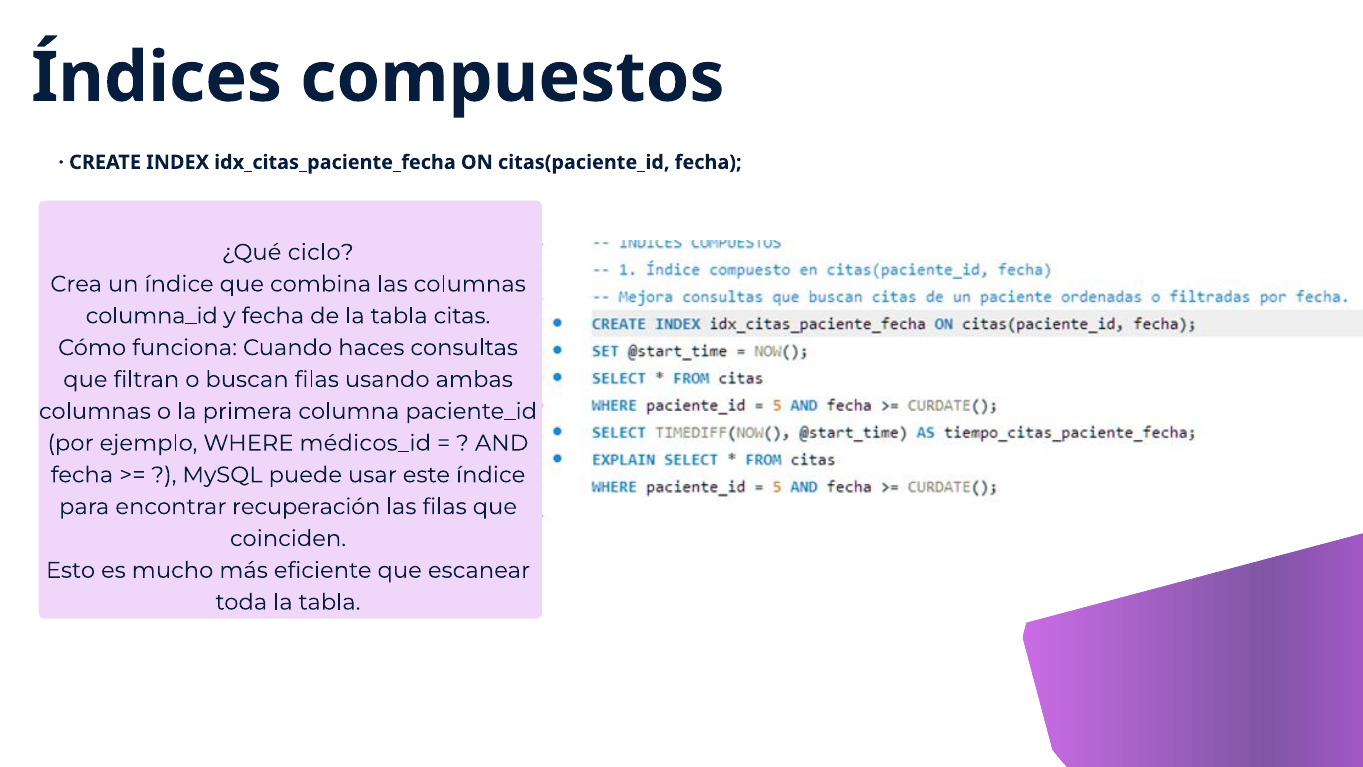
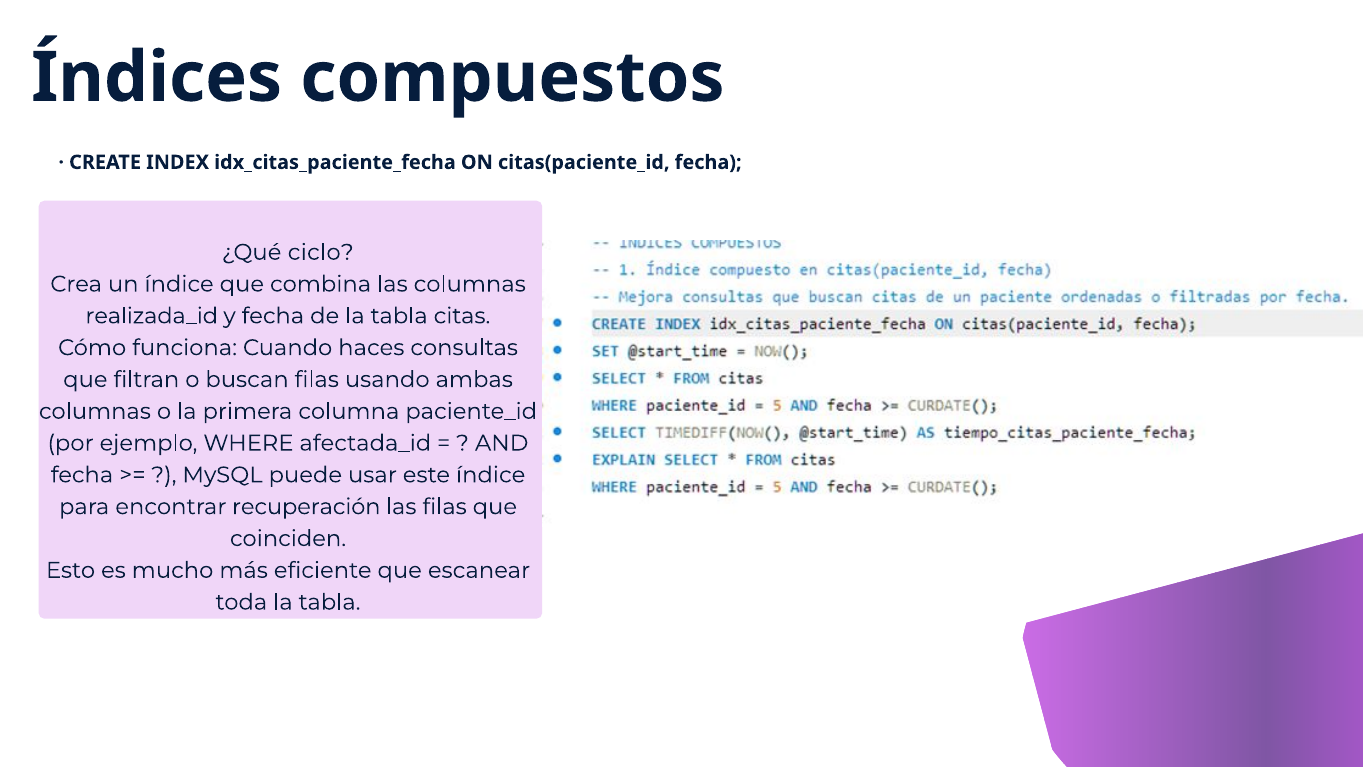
columna_id: columna_id -> realizada_id (152, 316)
médicos_id: médicos_id -> afectada_id (365, 443)
